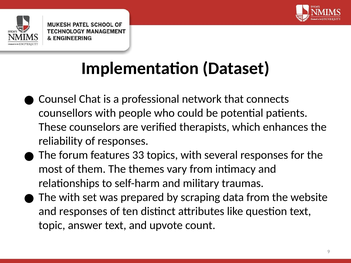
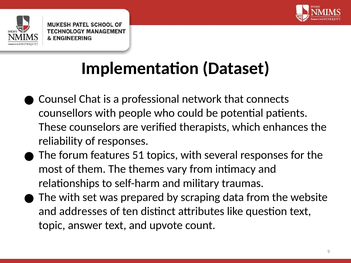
33: 33 -> 51 (138, 155)
and responses: responses -> addresses (83, 211)
